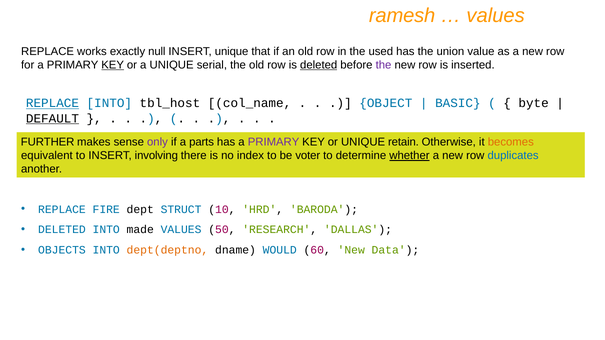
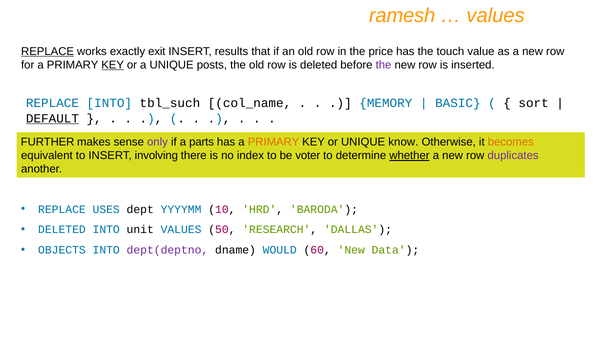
REPLACE underline: none -> present (48, 51)
null: null -> exit (157, 51)
INSERT unique: unique -> results (232, 51)
used: used -> price (381, 51)
union: union -> touch (450, 51)
serial: serial -> posts (212, 65)
deleted underline: present -> none (319, 65)
REPLACE underline: present -> none (52, 103)
tbl_host: tbl_host -> tbl_such (170, 103)
OBJECT: OBJECT -> MEMORY (386, 103)
byte: byte -> sort (534, 103)
PRIMARY colour: purple -> orange (274, 142)
retain: retain -> know (403, 142)
duplicates colour: blue -> purple (513, 156)
FIRE: FIRE -> USES (106, 209)
STRUCT: STRUCT -> YYYYMM (181, 209)
made: made -> unit (140, 230)
dept(deptno colour: orange -> purple (167, 250)
